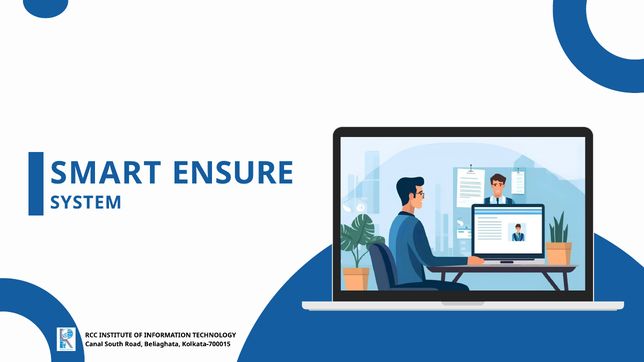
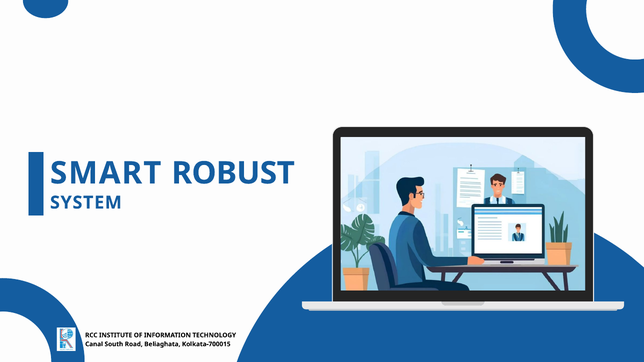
ENSURE: ENSURE -> ROBUST (233, 173)
